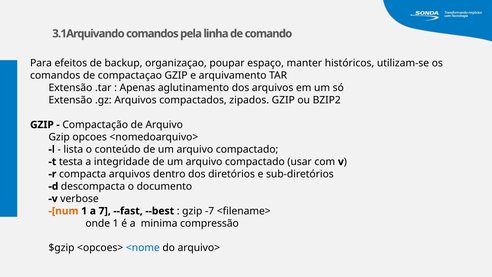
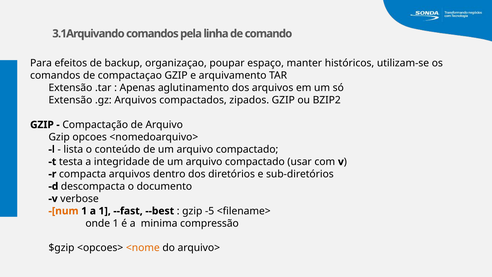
a 7: 7 -> 1 (105, 211)
-7: -7 -> -5 (210, 211)
<nome colour: blue -> orange (143, 248)
